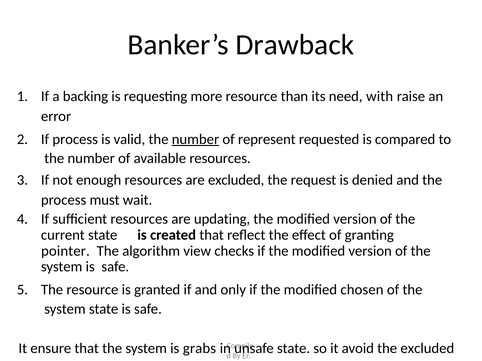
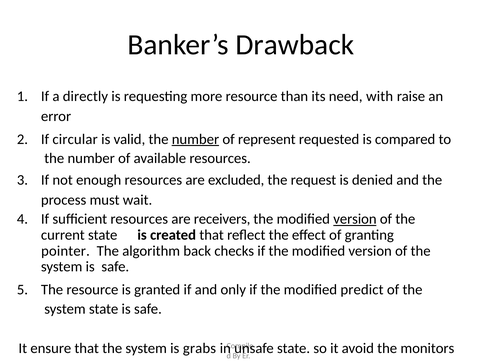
backing: backing -> directly (85, 96)
If process: process -> circular (75, 139)
updating: updating -> receivers (222, 219)
version underline: none -> present (355, 219)
view: view -> back (197, 251)
chosen: chosen -> predict (362, 290)
the excluded: excluded -> monitors (427, 349)
